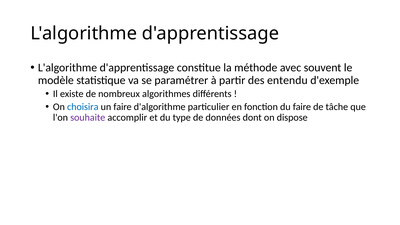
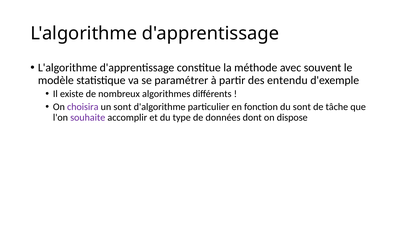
choisira colour: blue -> purple (83, 107)
un faire: faire -> sont (122, 107)
du faire: faire -> sont (302, 107)
